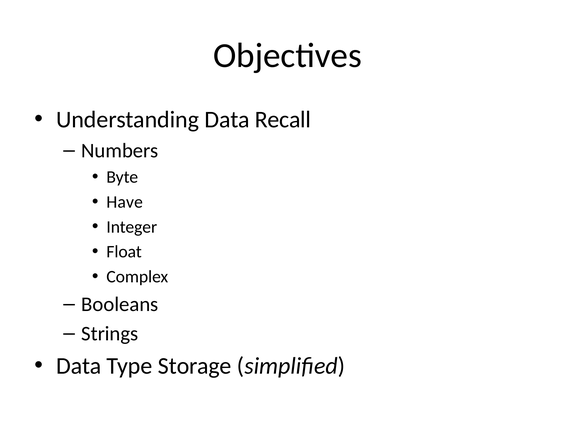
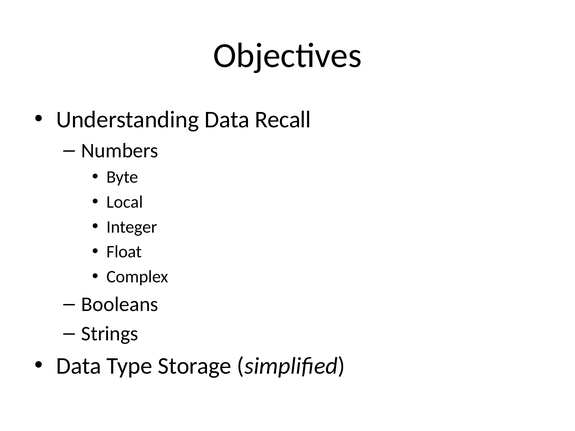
Have: Have -> Local (125, 202)
